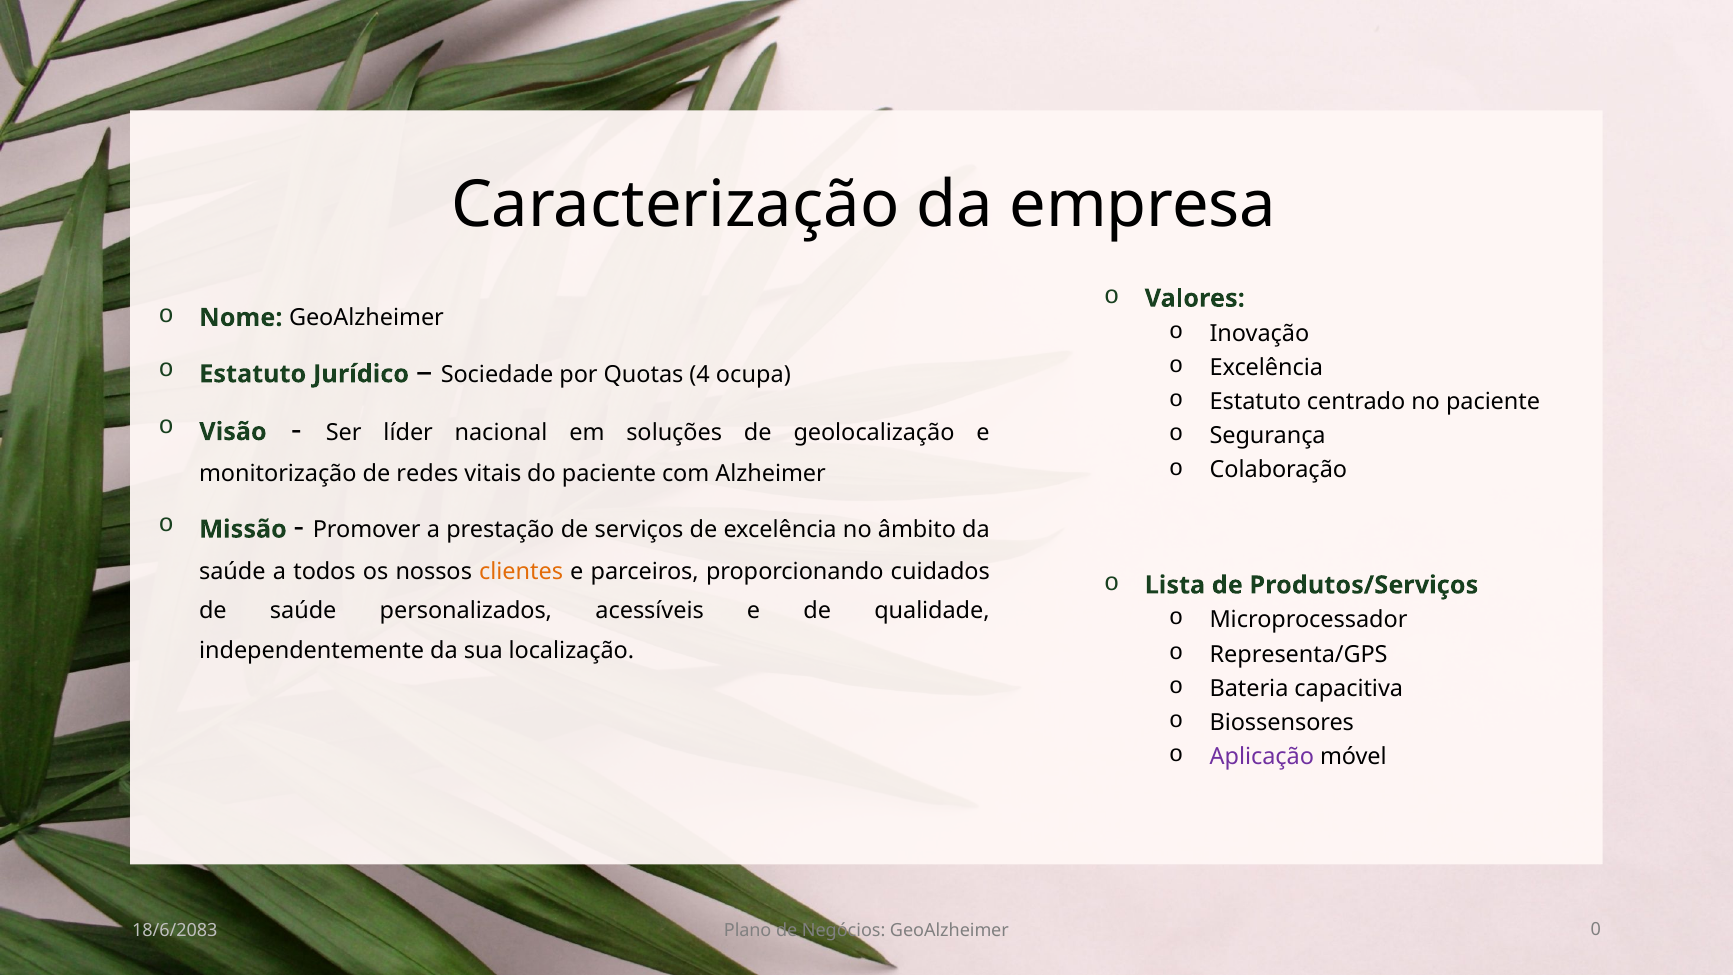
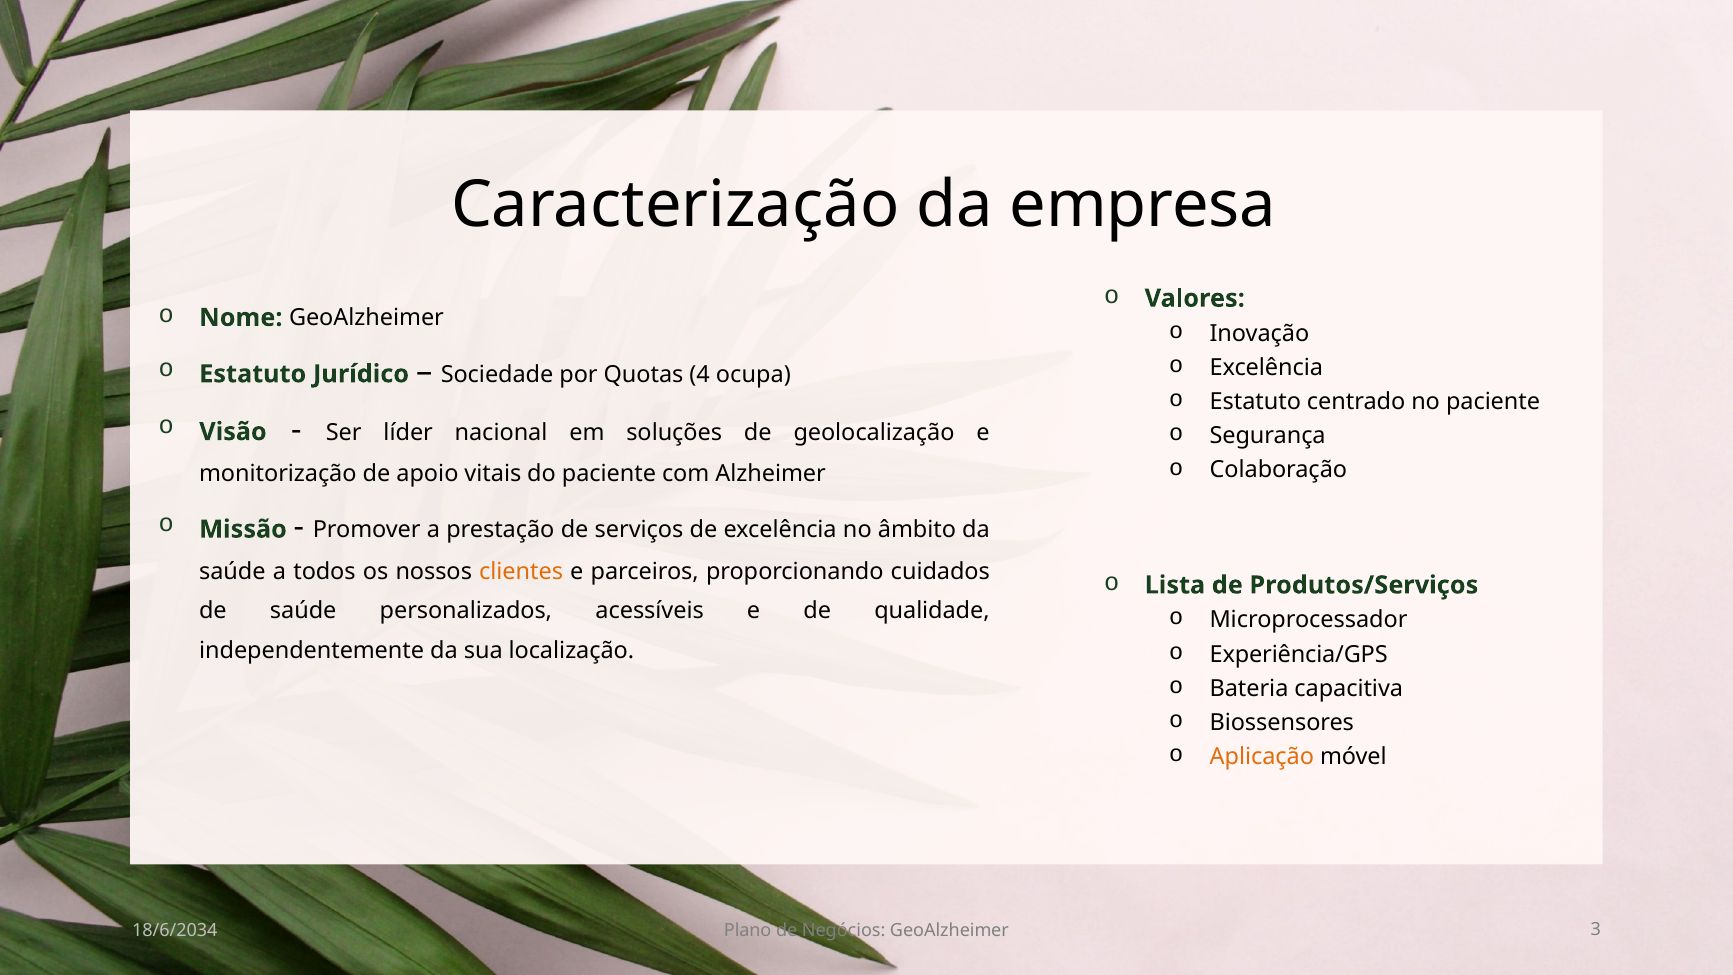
redes: redes -> apoio (427, 474)
Representa/GPS: Representa/GPS -> Experiência/GPS (1299, 654)
Aplicação colour: purple -> orange (1262, 757)
18/6/2083: 18/6/2083 -> 18/6/2034 (175, 931)
0: 0 -> 3 (1596, 929)
